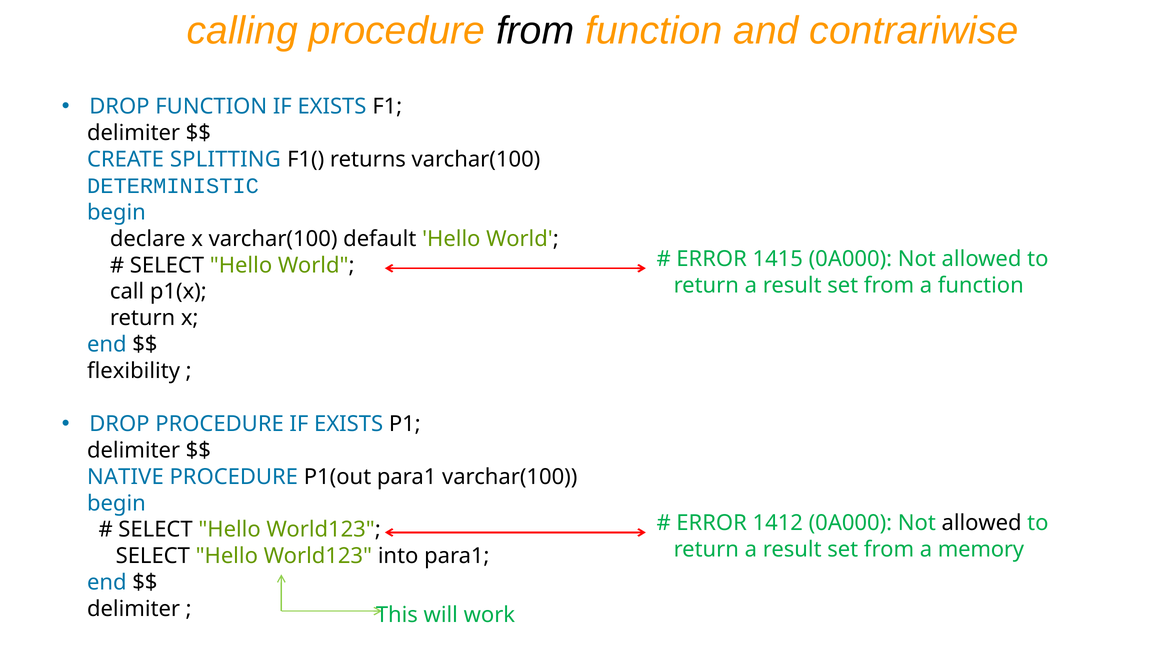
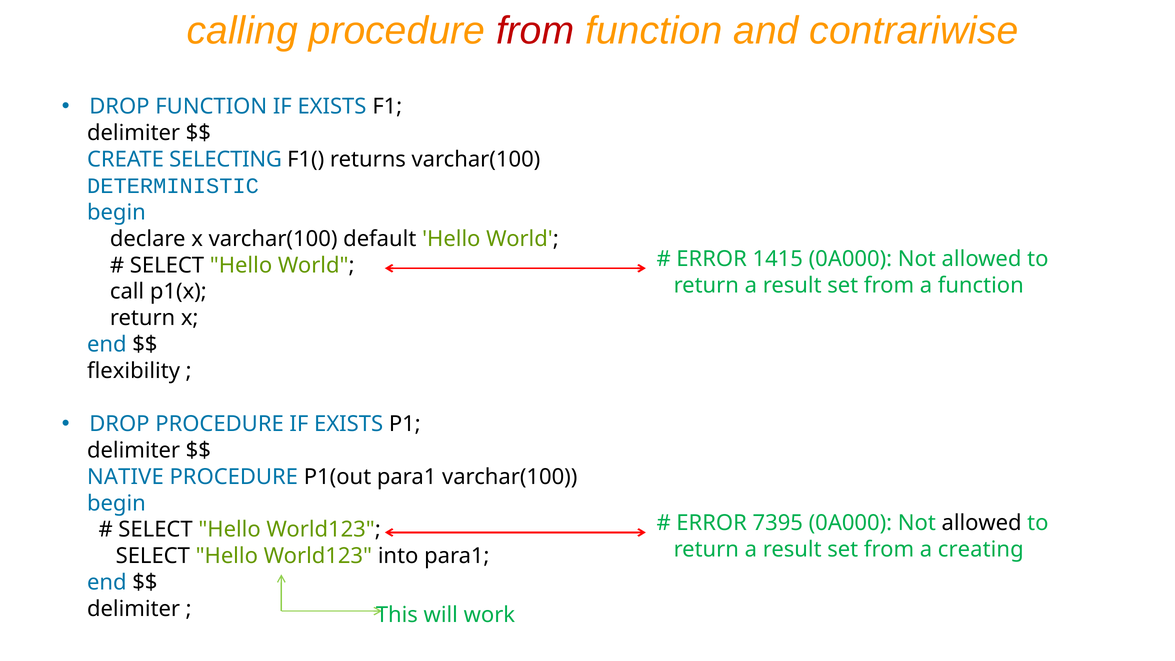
from colour: black -> red (535, 31)
SPLITTING: SPLITTING -> SELECTING (226, 160)
1412: 1412 -> 7395 (778, 523)
memory: memory -> creating (981, 549)
